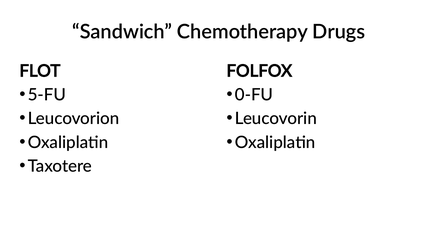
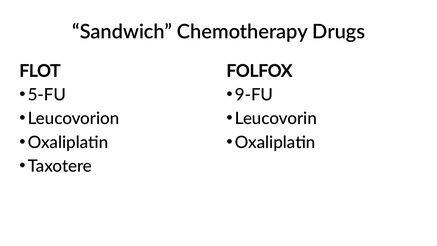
0-FU: 0-FU -> 9-FU (254, 95)
